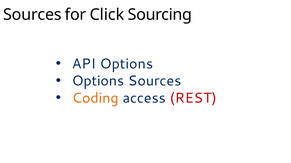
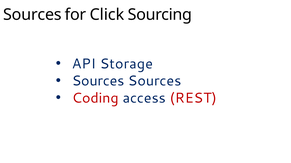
API Options: Options -> Storage (126, 64)
Options: Options -> Sources (98, 81)
Coding colour: orange -> red (95, 98)
